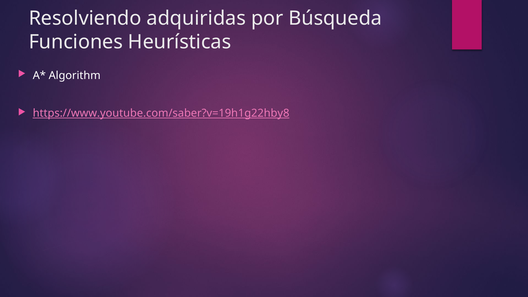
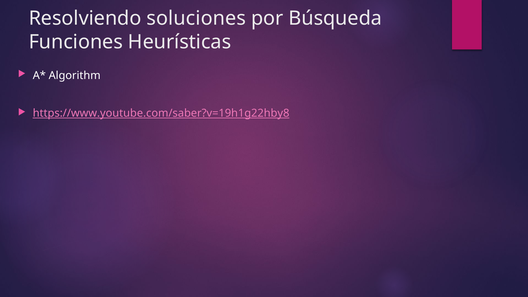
adquiridas: adquiridas -> soluciones (196, 18)
